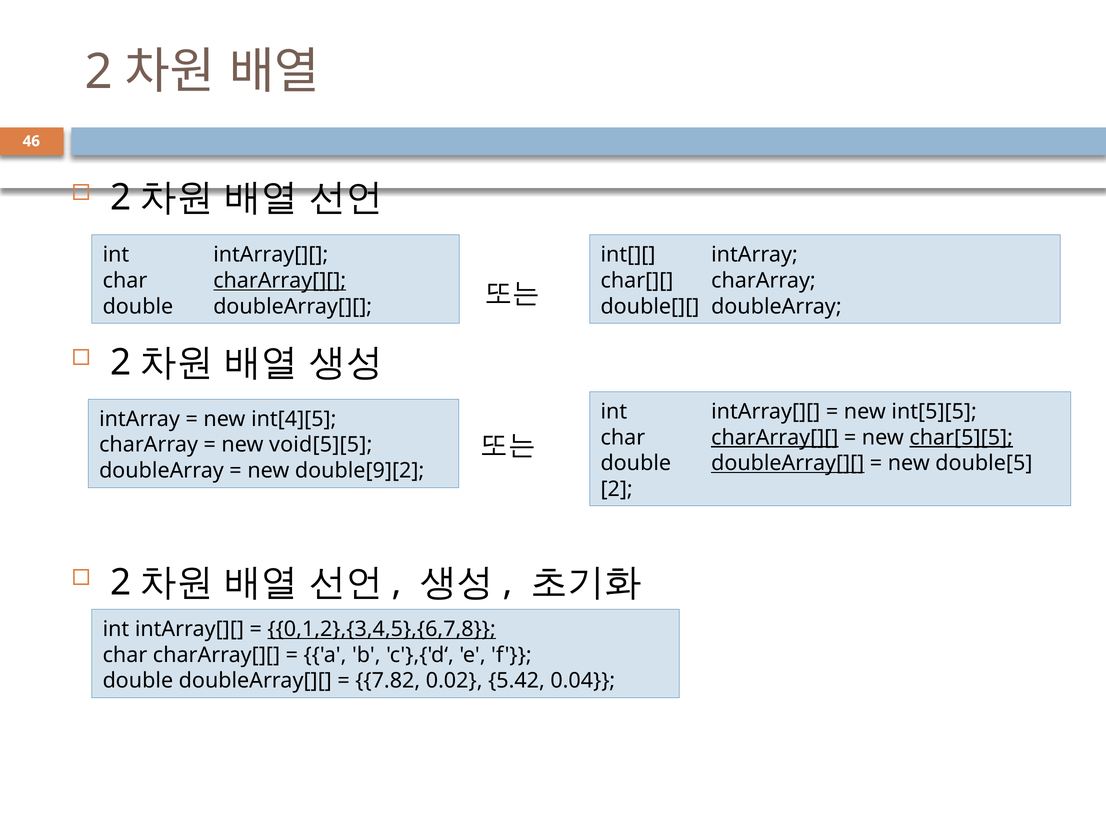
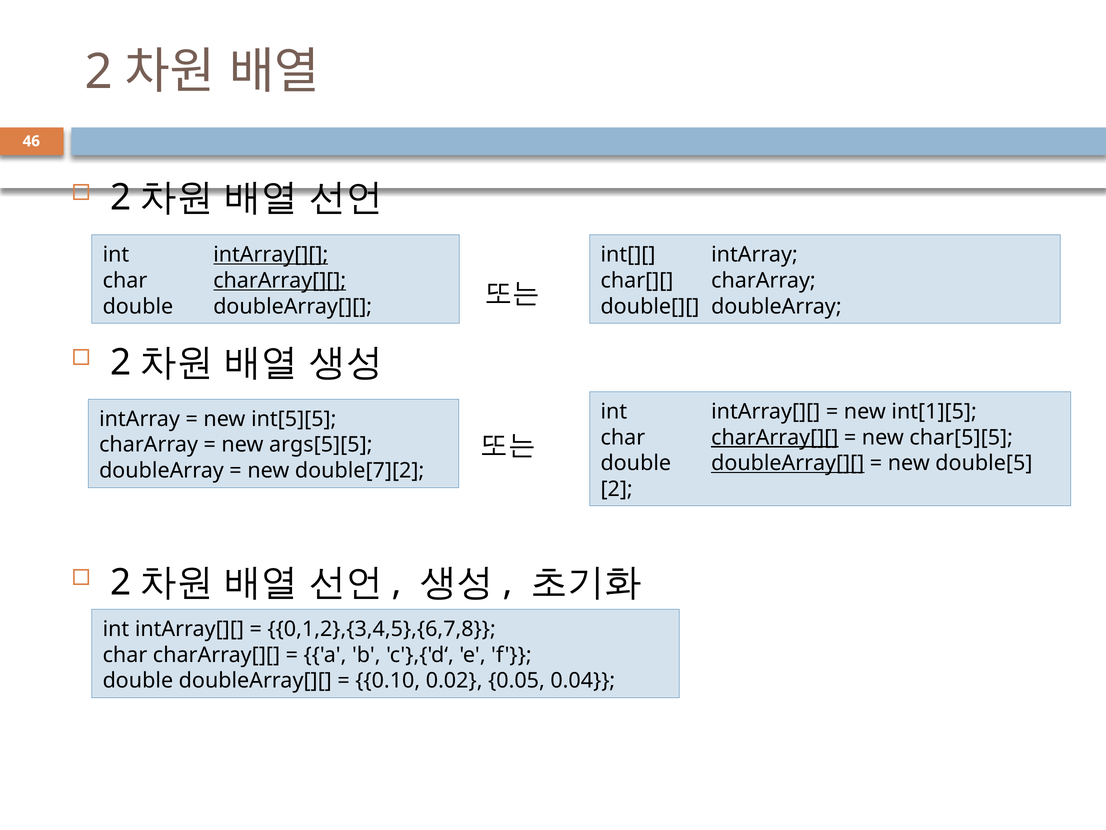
intArray[][ underline: none -> present (271, 255)
int[5][5: int[5][5 -> int[1][5 (934, 411)
int[4][5: int[4][5 -> int[5][5 (294, 419)
char[5][5 underline: present -> none (961, 437)
void[5][5: void[5][5 -> args[5][5 (321, 445)
double[9][2: double[9][2 -> double[7][2 (360, 470)
0,1,2},{3,4,5},{6,7,8 underline: present -> none (382, 629)
7.82: 7.82 -> 0.10 (388, 680)
5.42: 5.42 -> 0.05 (516, 680)
